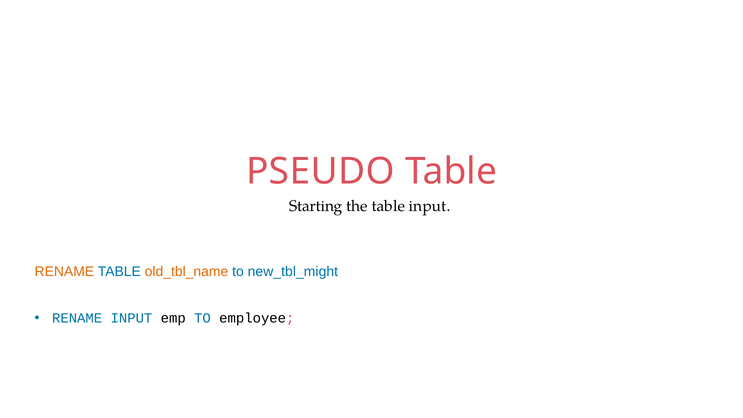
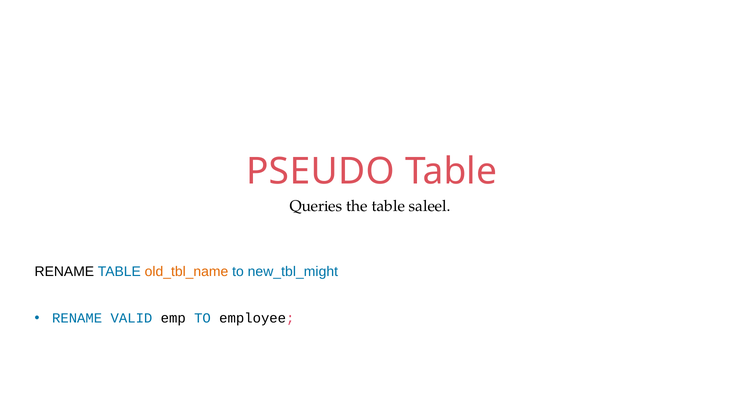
Starting: Starting -> Queries (316, 206)
table input: input -> saleel (430, 206)
RENAME colour: orange -> black (64, 271)
RENAME INPUT: INPUT -> VALID (131, 318)
